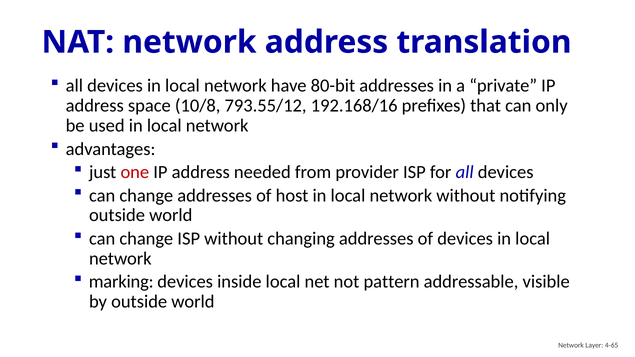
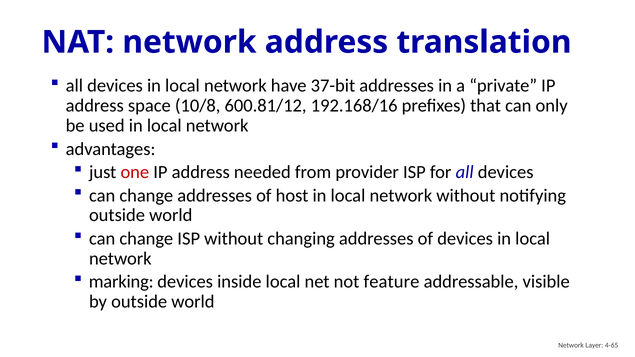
80-bit: 80-bit -> 37-bit (333, 86)
793.55/12: 793.55/12 -> 600.81/12 (266, 106)
pattern: pattern -> feature (391, 282)
